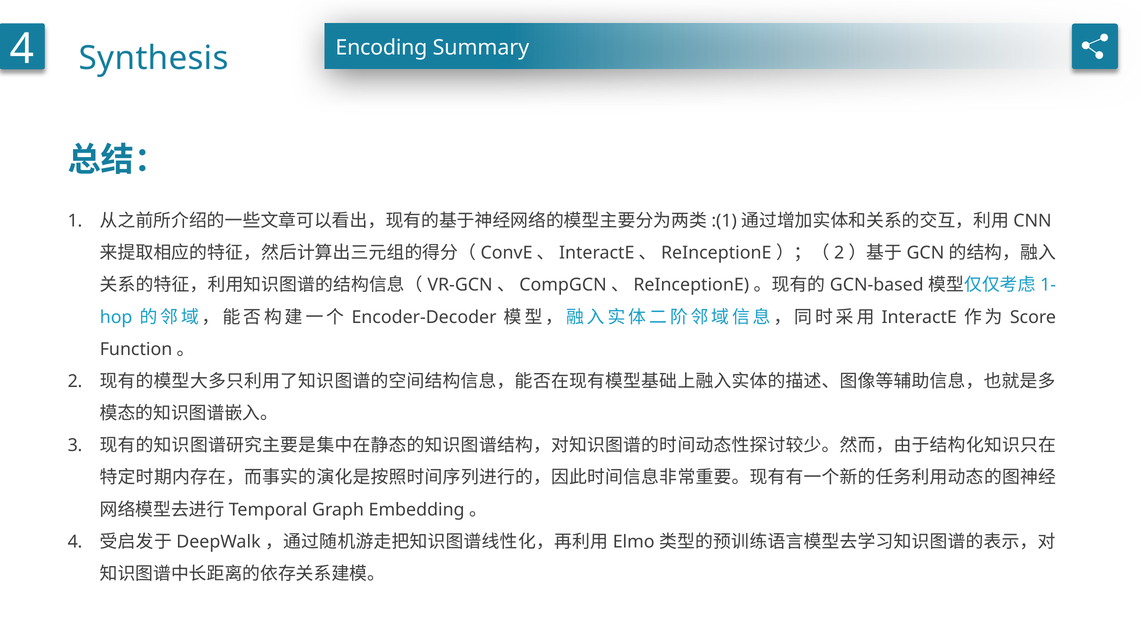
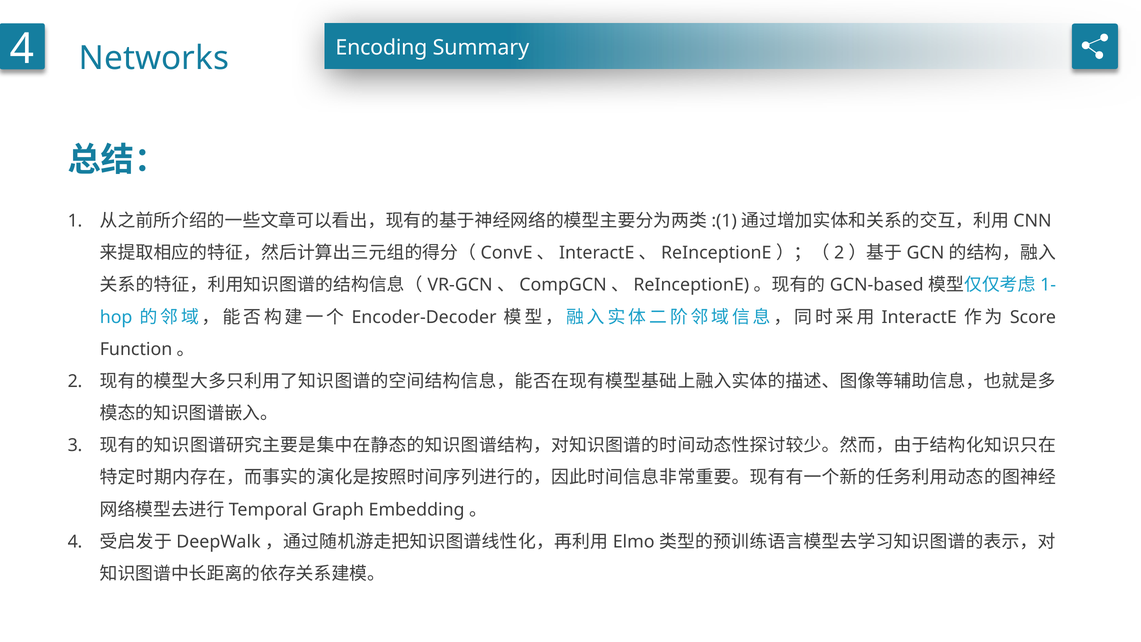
Synthesis: Synthesis -> Networks (154, 58)
